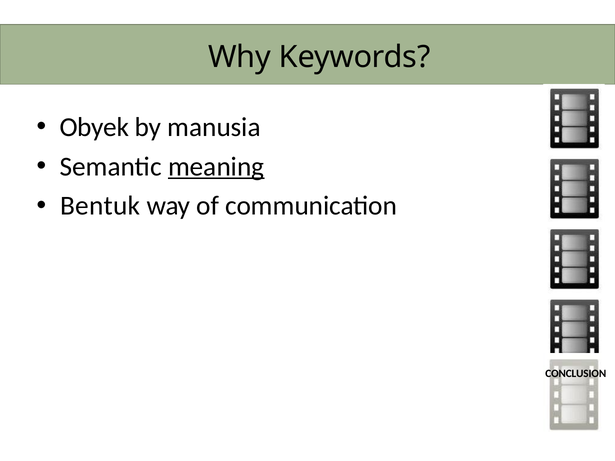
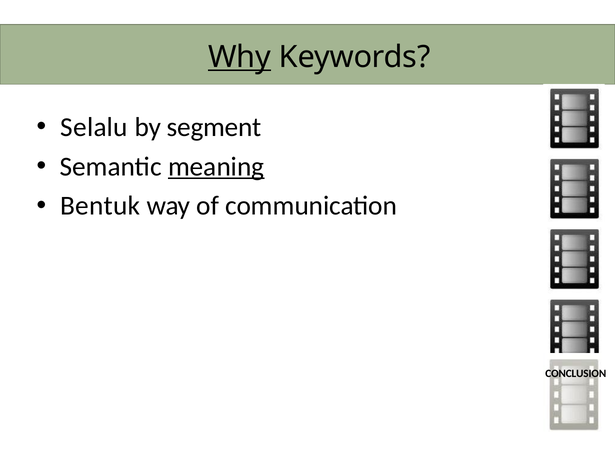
Why underline: none -> present (240, 57)
Obyek: Obyek -> Selalu (94, 127)
manusia: manusia -> segment (214, 127)
